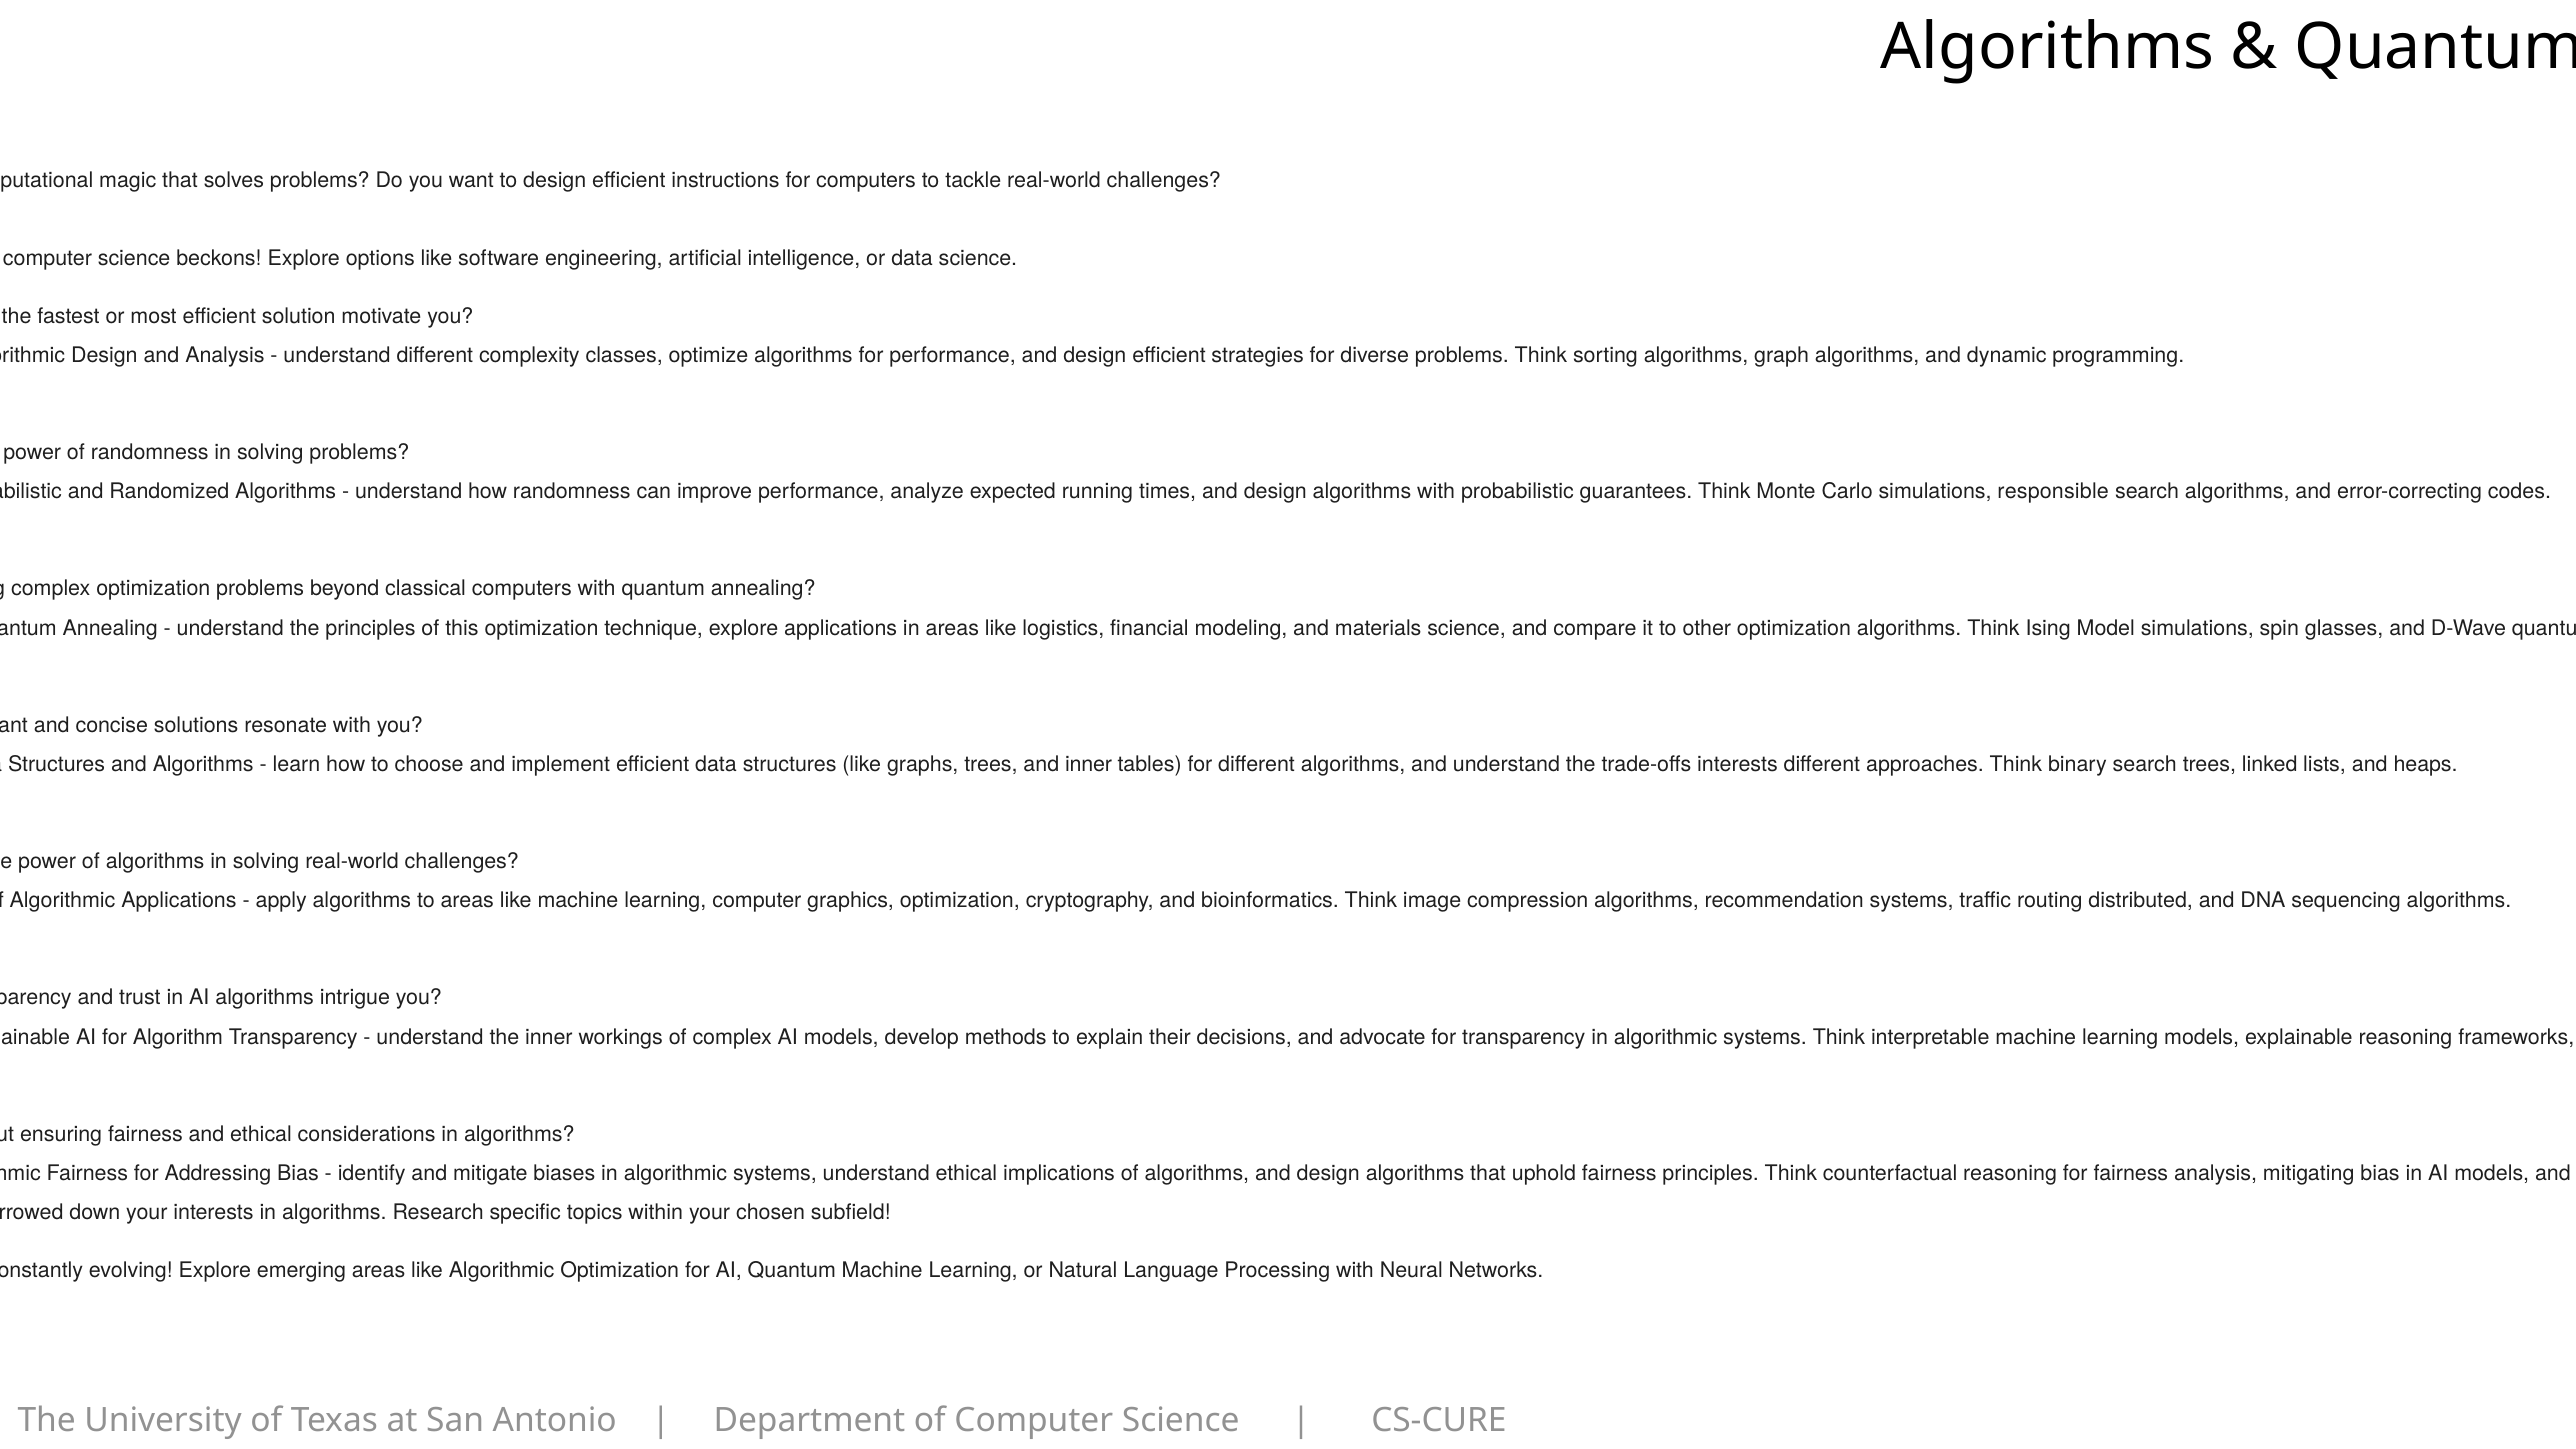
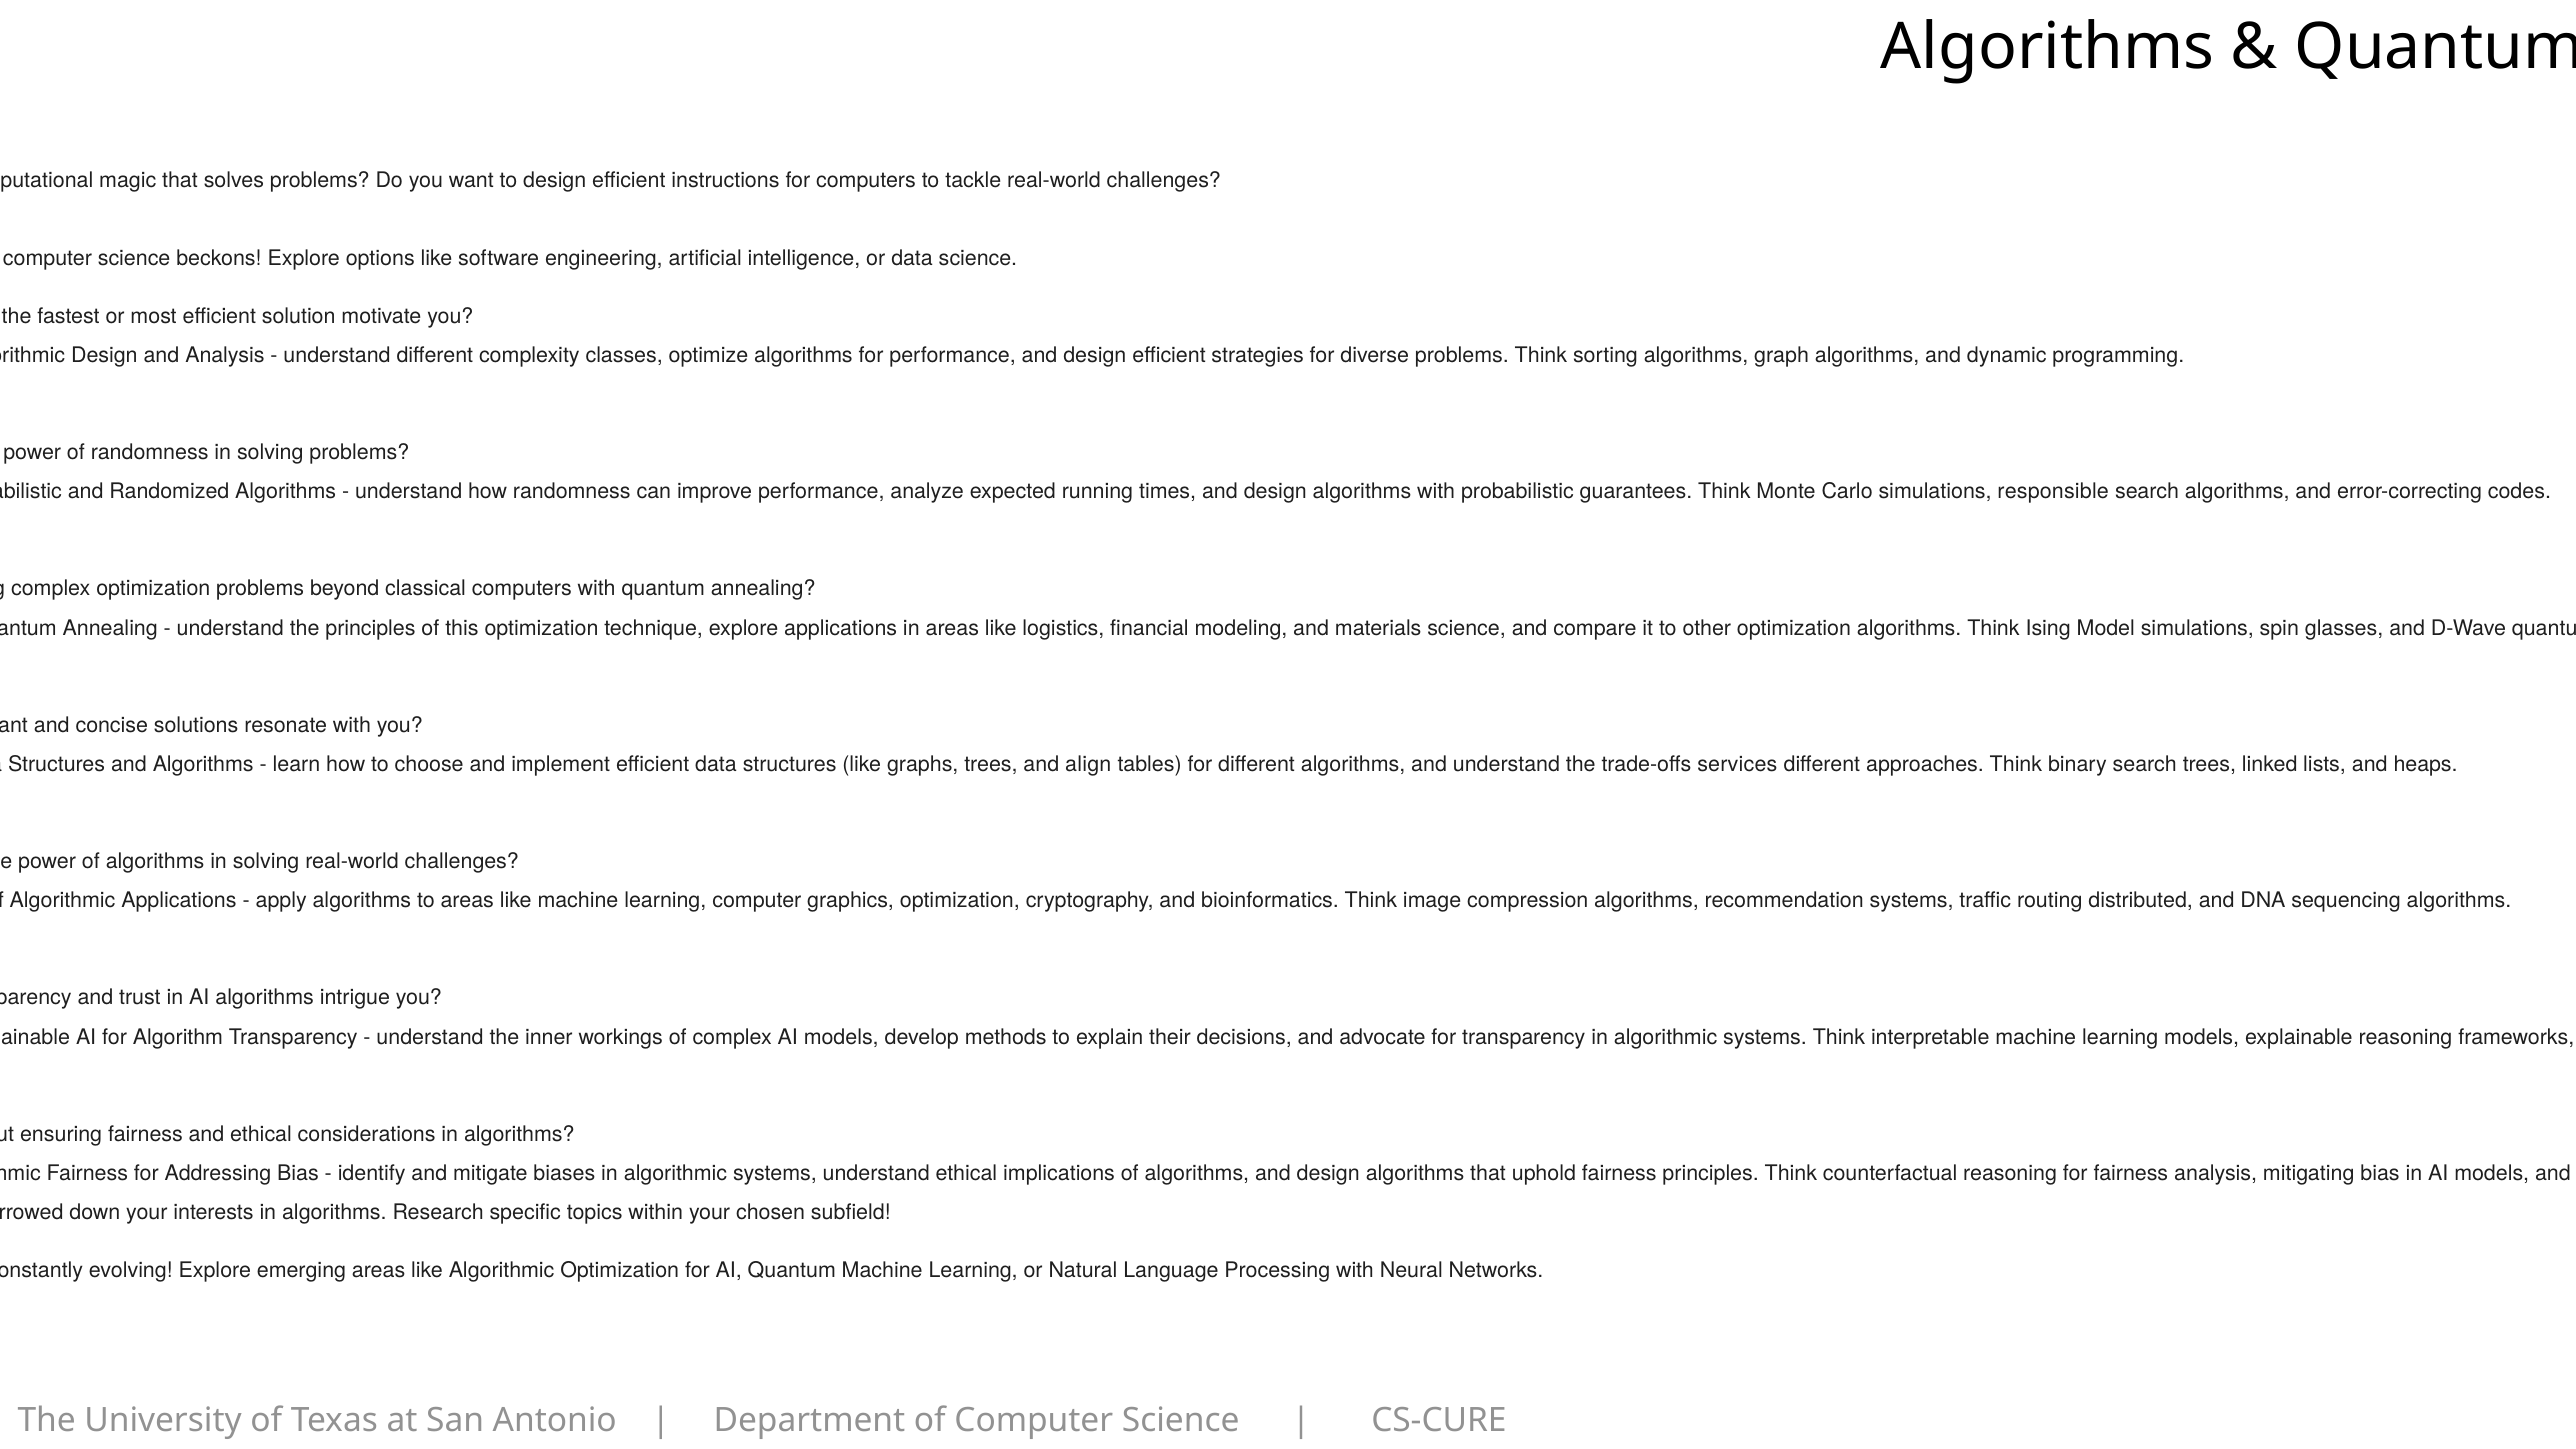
and inner: inner -> align (1088, 764)
trade-offs interests: interests -> services (1737, 764)
